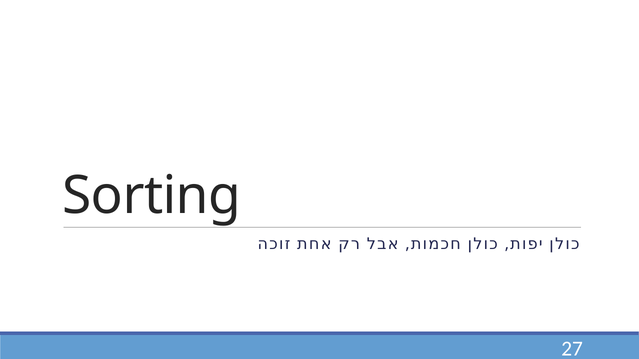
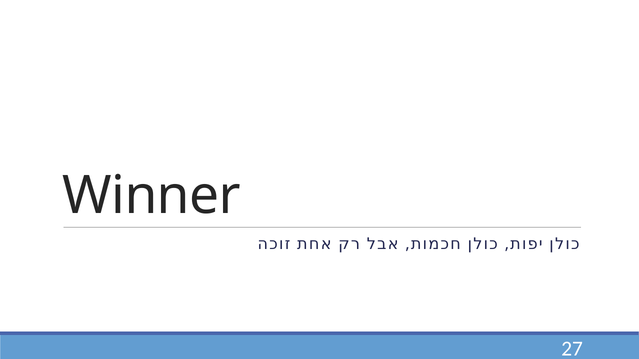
Sorting: Sorting -> Winner (152, 196)
